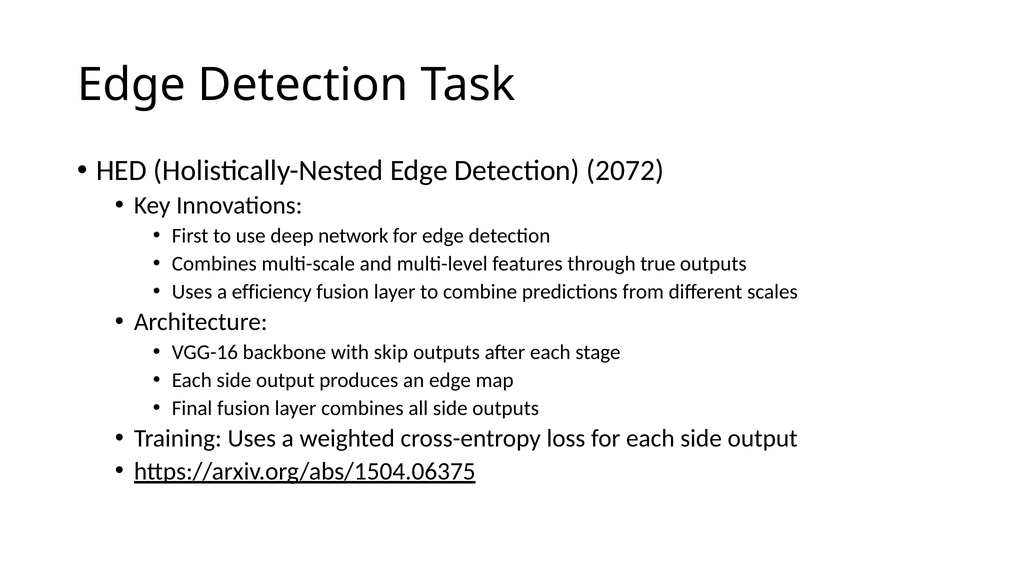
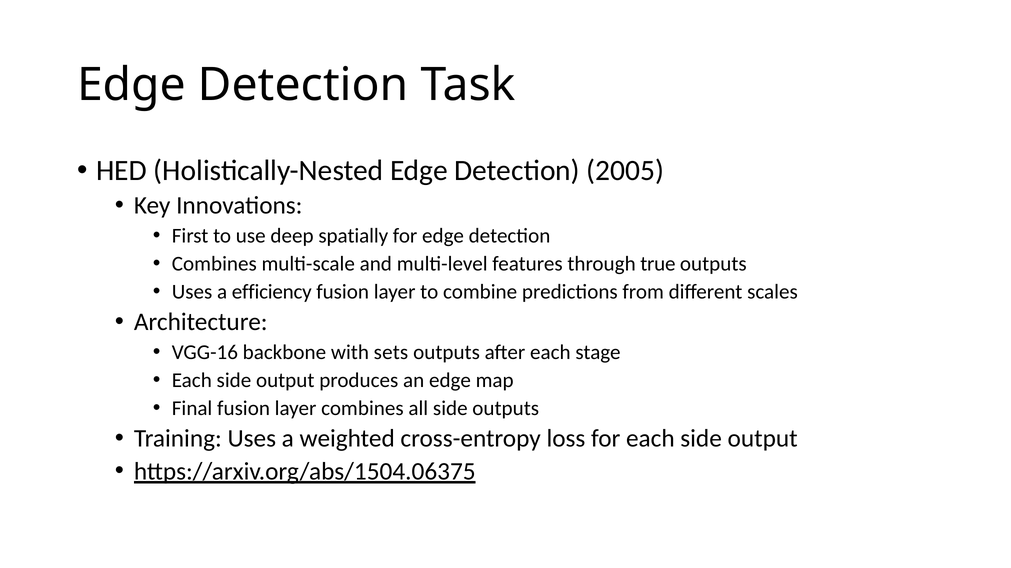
2072: 2072 -> 2005 (625, 171)
network: network -> spatially (353, 236)
skip: skip -> sets (391, 353)
